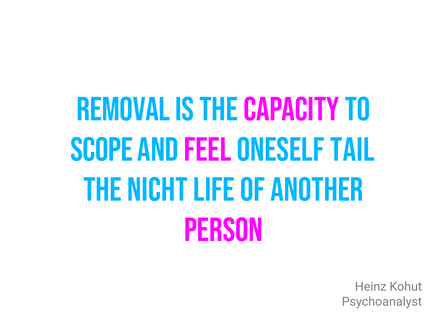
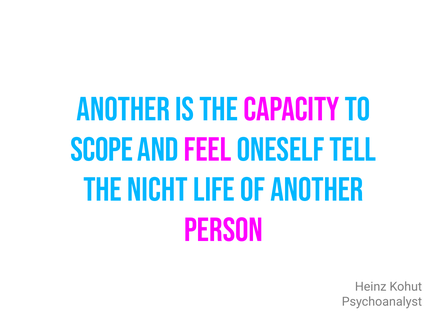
Removal: Removal -> Another (123, 110)
tail: tail -> tell (353, 150)
